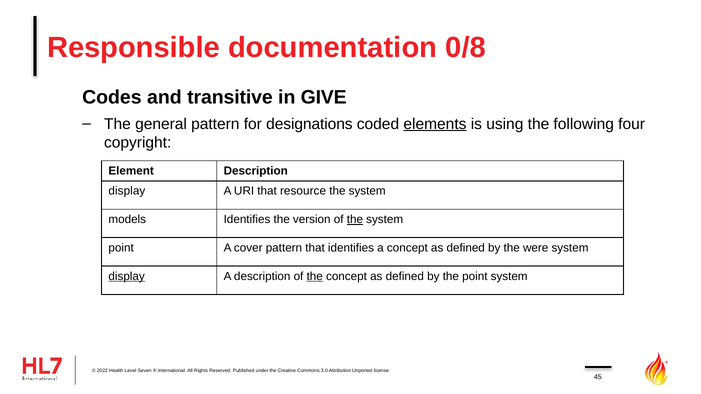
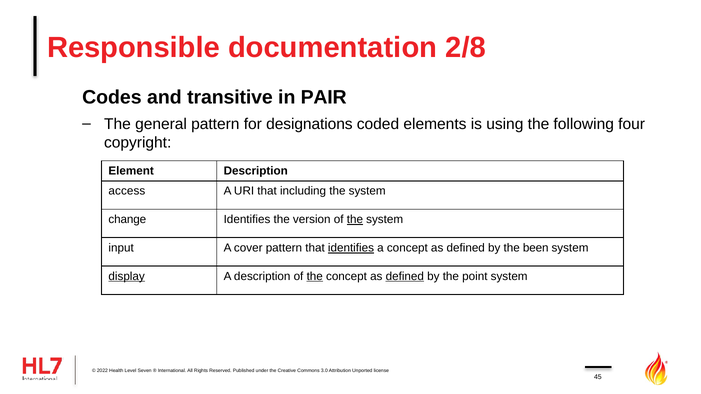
0/8: 0/8 -> 2/8 (466, 48)
GIVE: GIVE -> PAIR (324, 97)
elements underline: present -> none (435, 124)
display: display -> access (127, 191)
resource: resource -> including (303, 191)
models: models -> change (127, 220)
point: point -> input (121, 248)
identifies underline: none -> present (351, 248)
were: were -> been (536, 248)
defined underline: none -> present (405, 277)
